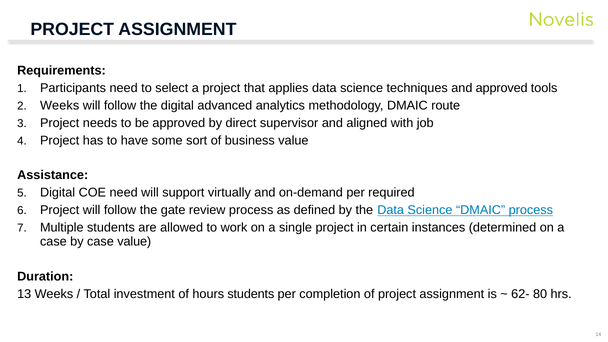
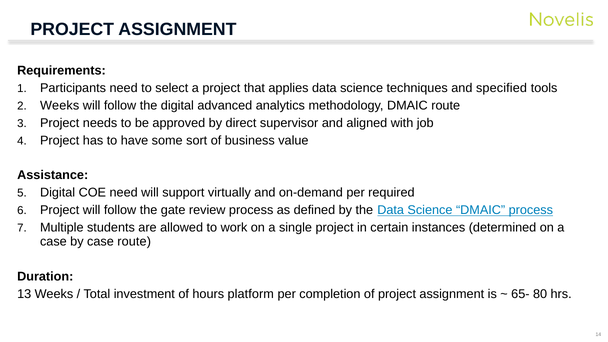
and approved: approved -> specified (502, 88)
case value: value -> route (134, 241)
hours students: students -> platform (251, 294)
62-: 62- -> 65- (520, 294)
